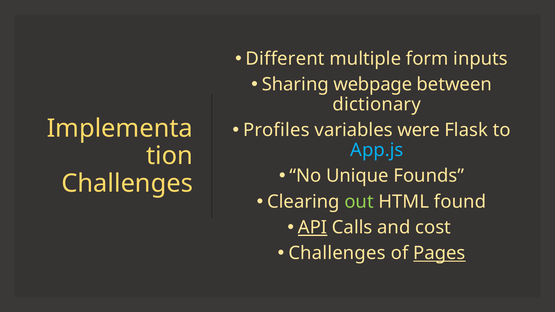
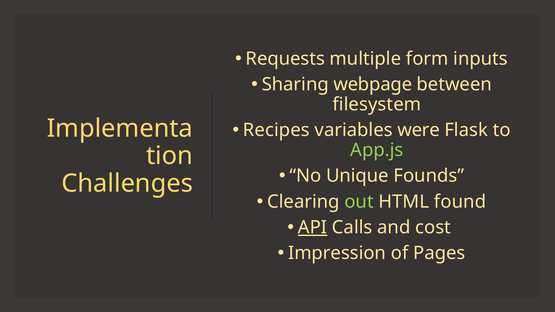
Different: Different -> Requests (285, 59)
dictionary: dictionary -> filesystem (377, 104)
Profiles: Profiles -> Recipes (276, 130)
App.js colour: light blue -> light green (377, 150)
Challenges: Challenges -> Impression (337, 253)
Pages underline: present -> none (439, 253)
